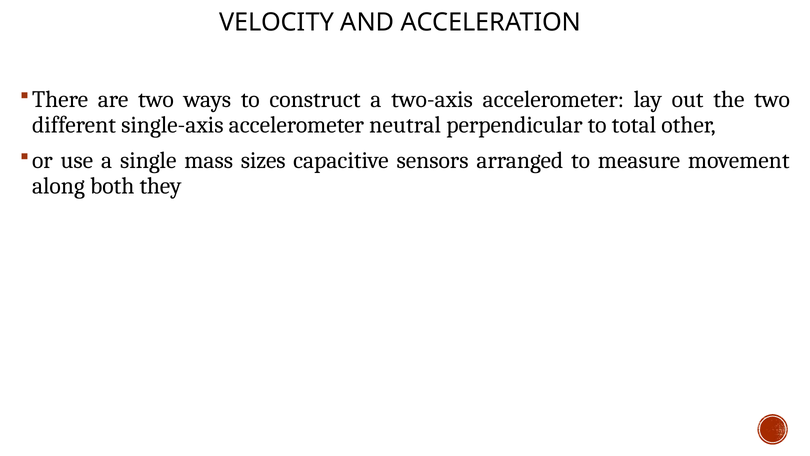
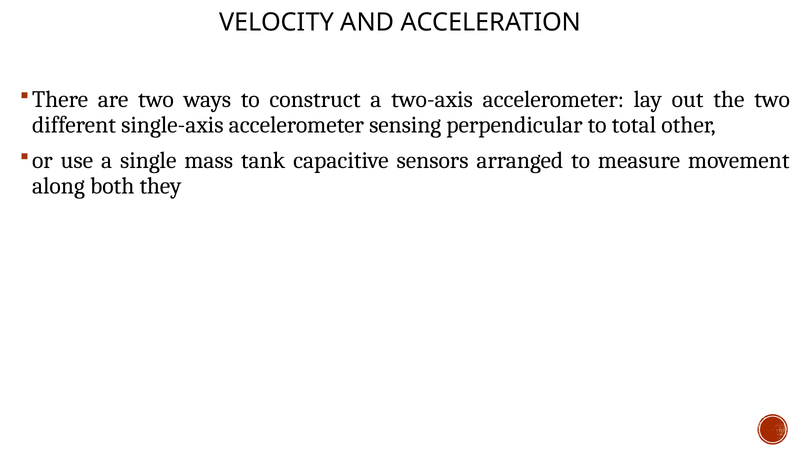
neutral: neutral -> sensing (405, 125)
sizes: sizes -> tank (263, 160)
